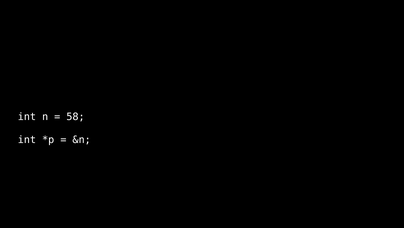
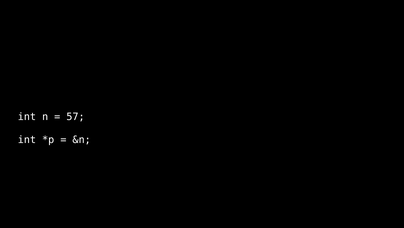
58: 58 -> 57 (76, 117)
